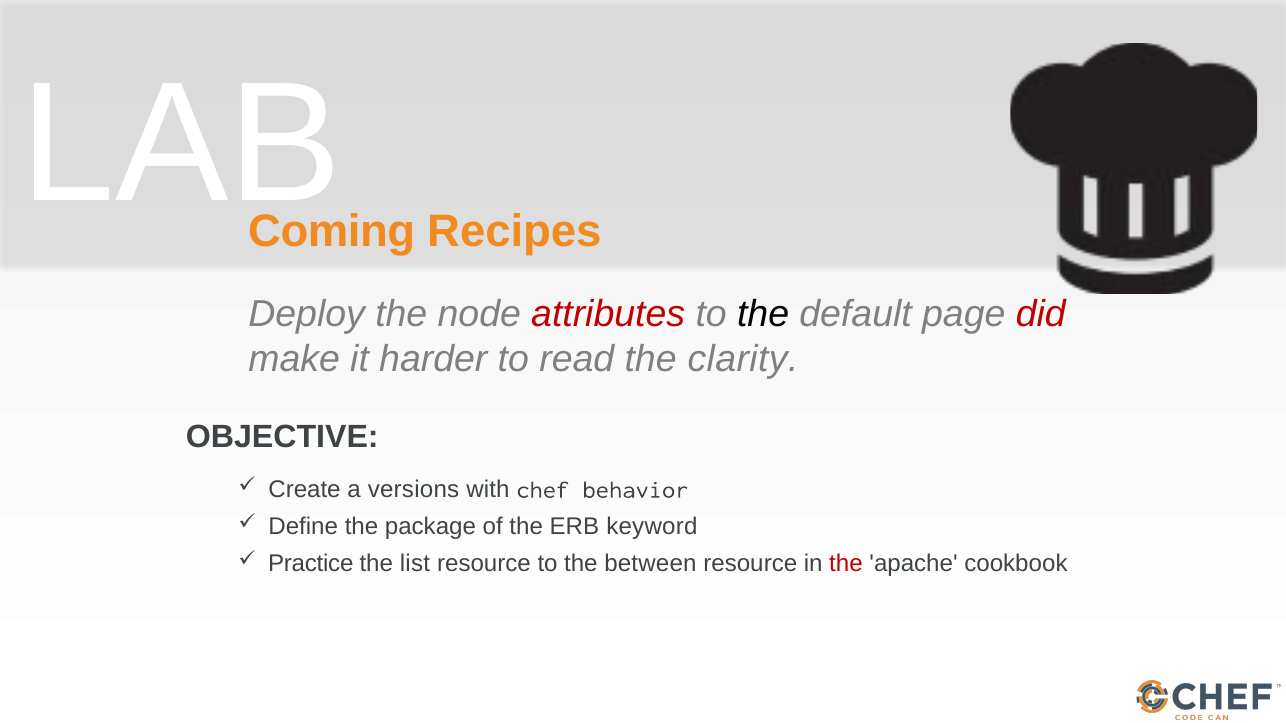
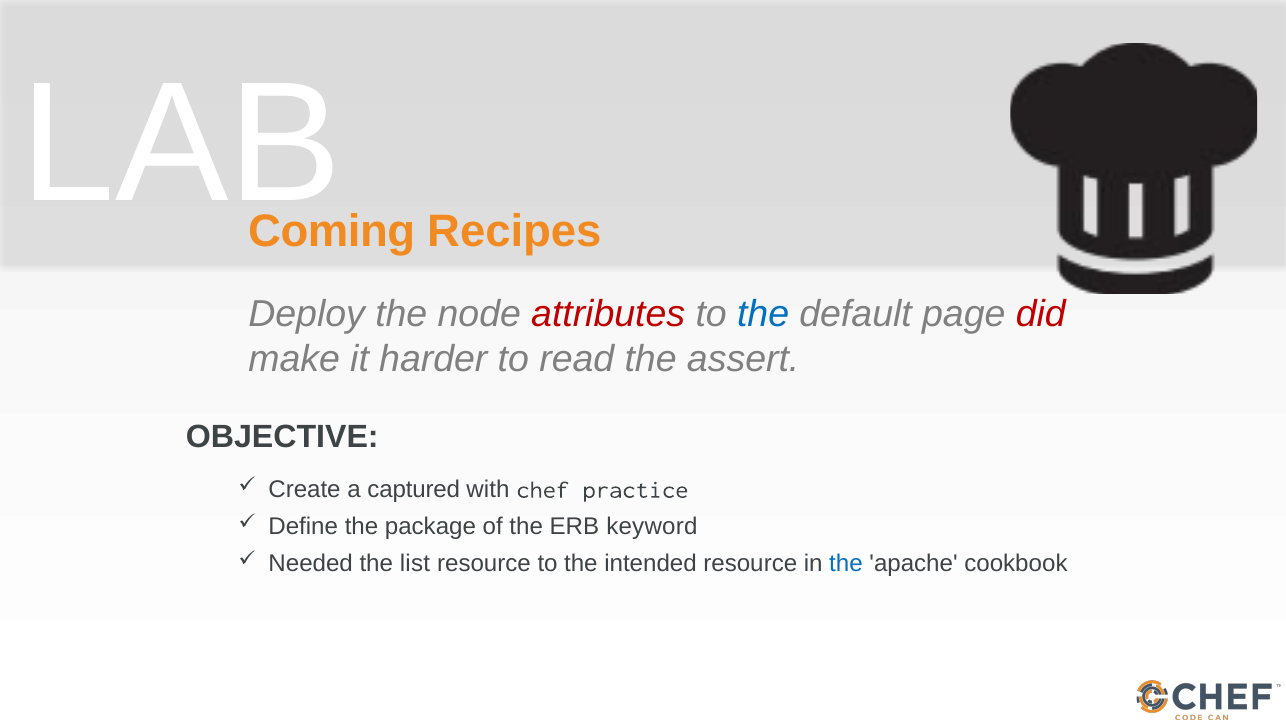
the colour: black -> blue (763, 314)
clarity: clarity -> assert (743, 359)
versions: versions -> captured (414, 490)
behavior: behavior -> practice (636, 490)
Practice: Practice -> Needed (311, 564)
between: between -> intended (651, 564)
the colour: red -> blue (846, 564)
